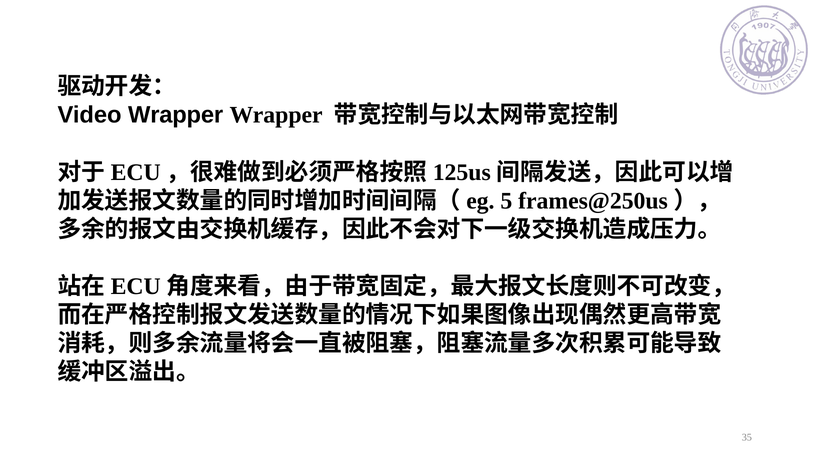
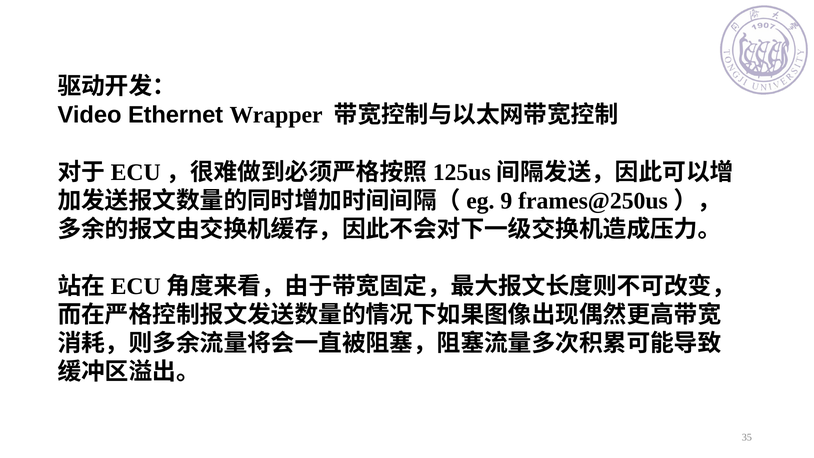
Video Wrapper: Wrapper -> Ethernet (176, 115)
5: 5 -> 9 (506, 201)
